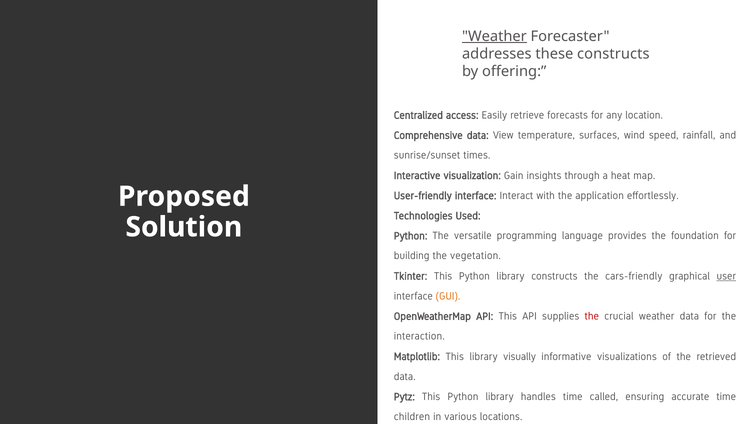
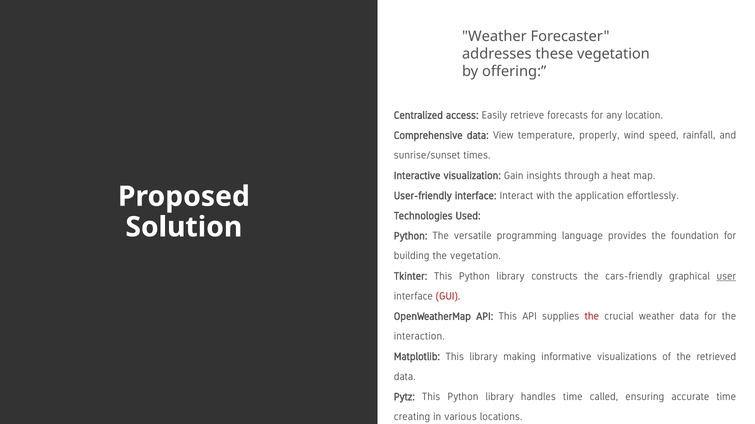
Weather underline: present -> none (494, 36)
these constructs: constructs -> vegetation (613, 54)
surfaces: surfaces -> properly (599, 136)
GUI colour: orange -> red (448, 297)
visually: visually -> making (520, 357)
children: children -> creating (412, 418)
